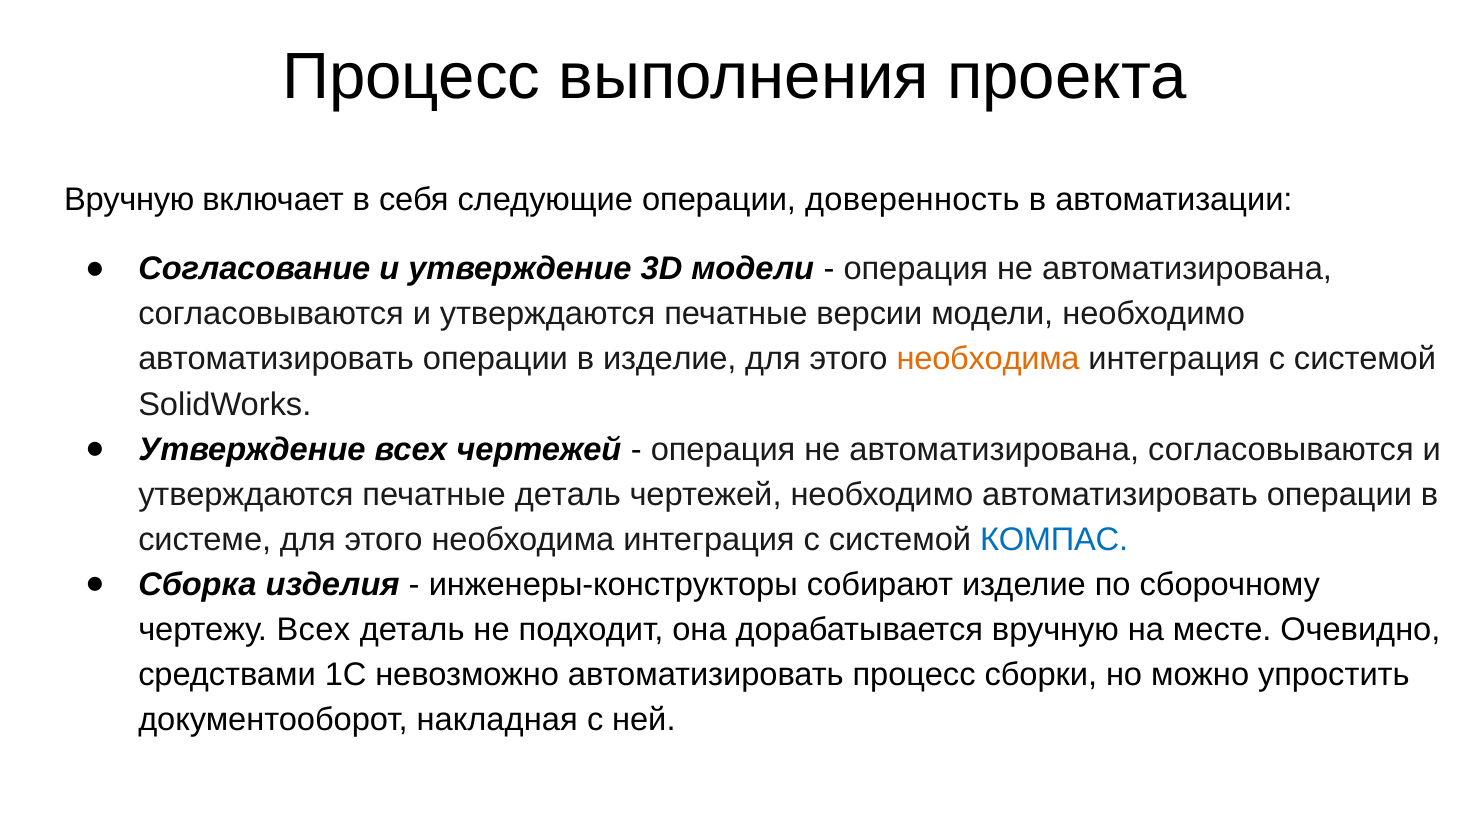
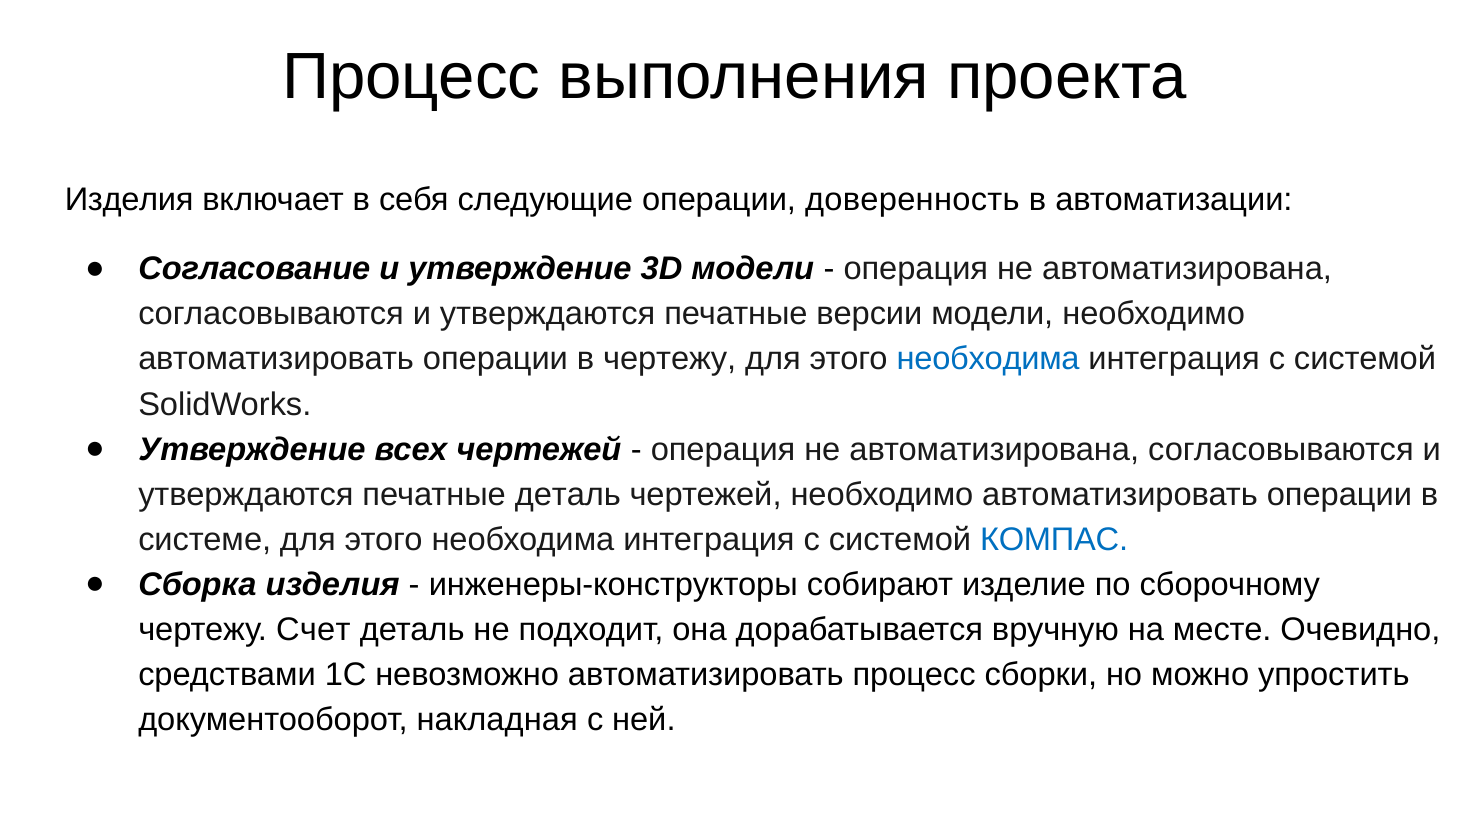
Вручную: Вручную -> Изделия (129, 200)
в изделие: изделие -> чертежу (670, 359)
необходима colour: orange -> blue (988, 359)
чертежу Всех: Всех -> Счет (313, 629)
